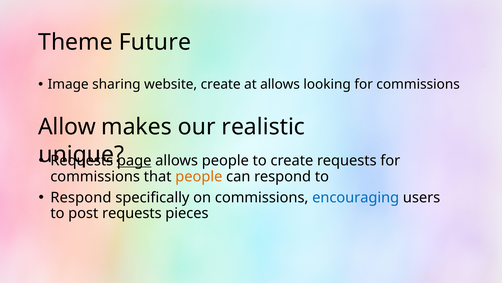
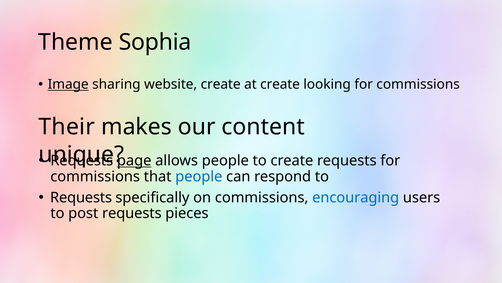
Future: Future -> Sophia (155, 42)
Image underline: none -> present (68, 84)
at allows: allows -> create (280, 84)
Allow: Allow -> Their (67, 126)
realistic: realistic -> content (263, 126)
people colour: orange -> blue (199, 176)
Respond: Respond -> Requests (81, 197)
